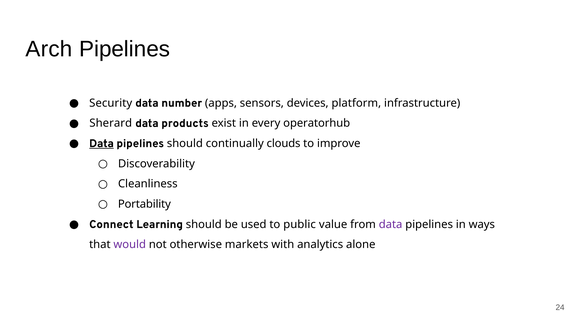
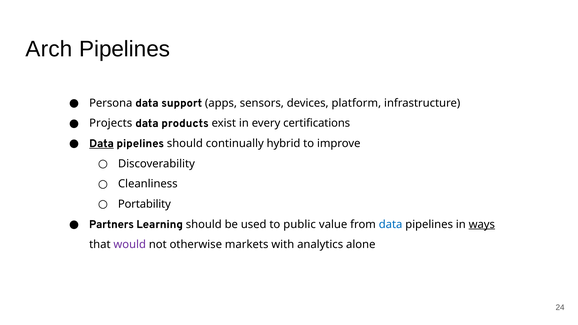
Security: Security -> Persona (111, 103)
number: number -> support (182, 103)
Sherard: Sherard -> Projects (111, 123)
operatorhub: operatorhub -> certifications (317, 123)
clouds: clouds -> hybrid (284, 143)
Connect: Connect -> Partners (111, 224)
data colour: purple -> blue (391, 224)
ways underline: none -> present (482, 224)
